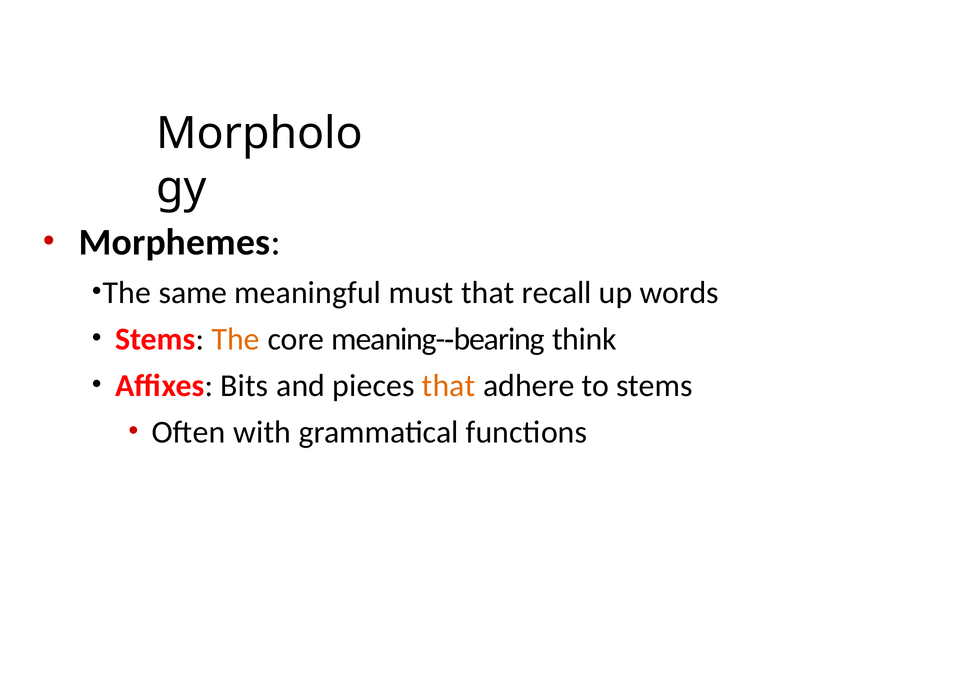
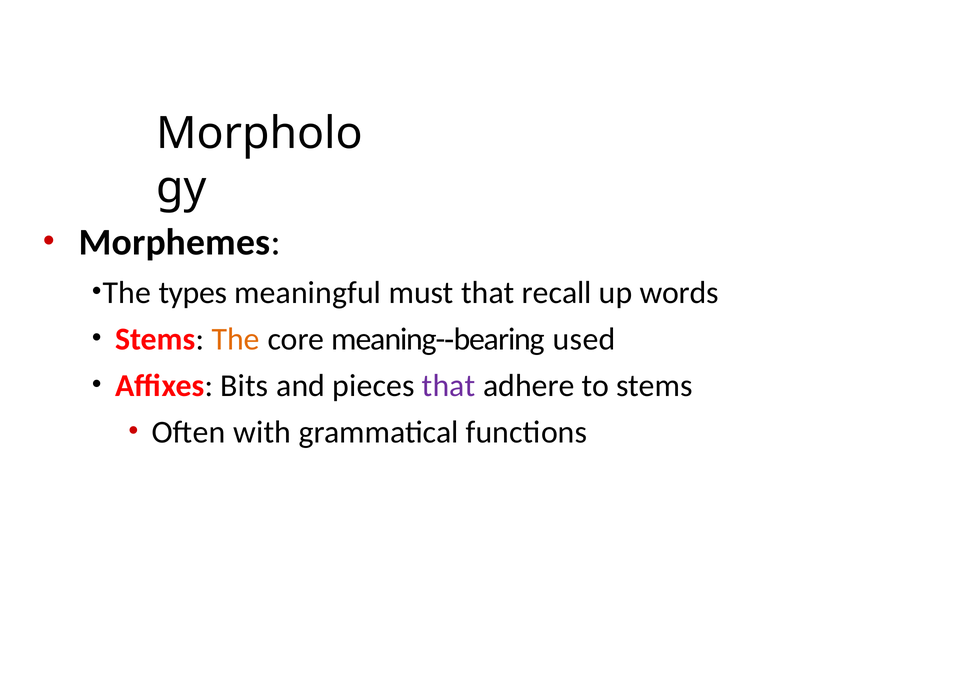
same: same -> types (193, 293)
think: think -> used (584, 340)
that colour: orange -> purple (449, 386)
